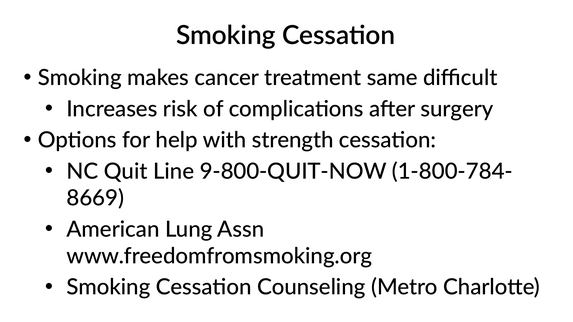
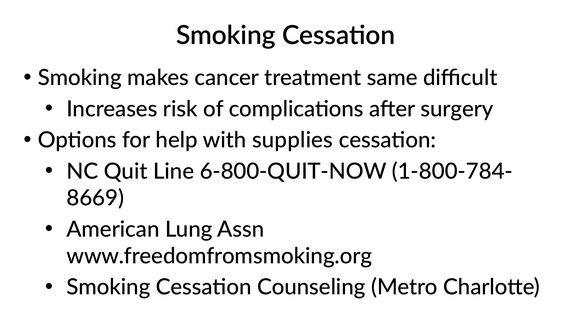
strength: strength -> supplies (293, 140)
9-800-QUIT-NOW: 9-800-QUIT-NOW -> 6-800-QUIT-NOW (293, 172)
